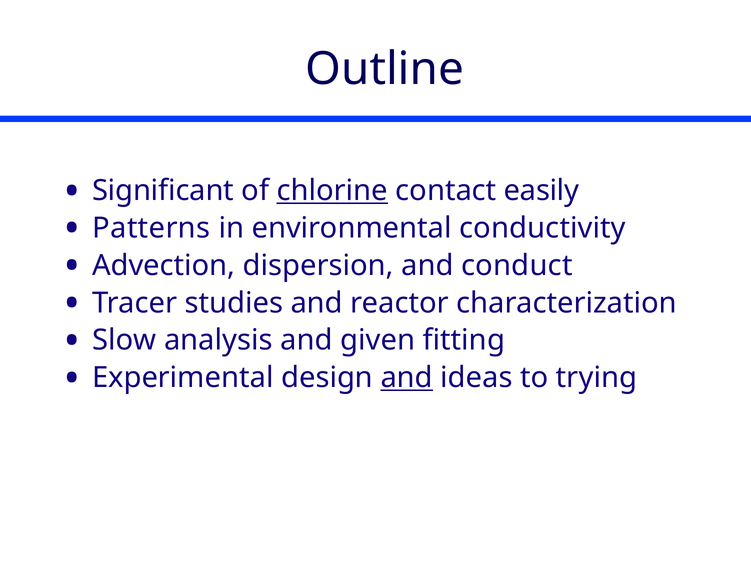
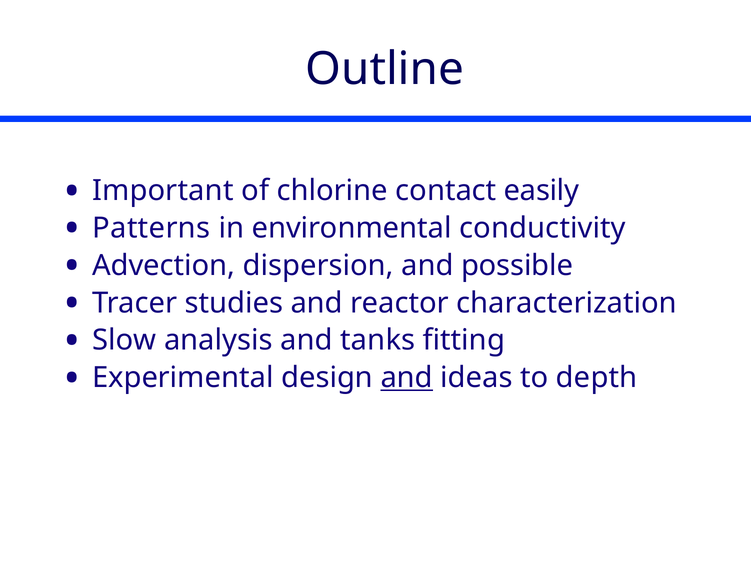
Significant: Significant -> Important (163, 191)
chlorine underline: present -> none (332, 191)
conduct: conduct -> possible (517, 266)
given: given -> tanks (378, 340)
trying: trying -> depth (597, 378)
